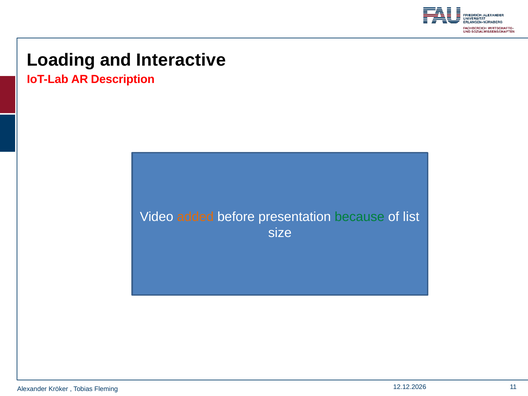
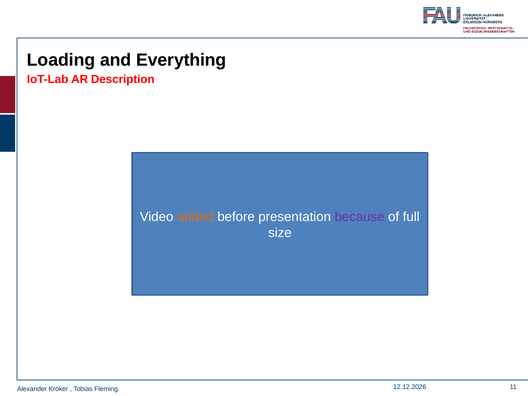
Interactive: Interactive -> Everything (181, 60)
because colour: green -> purple (360, 217)
list: list -> full (411, 217)
